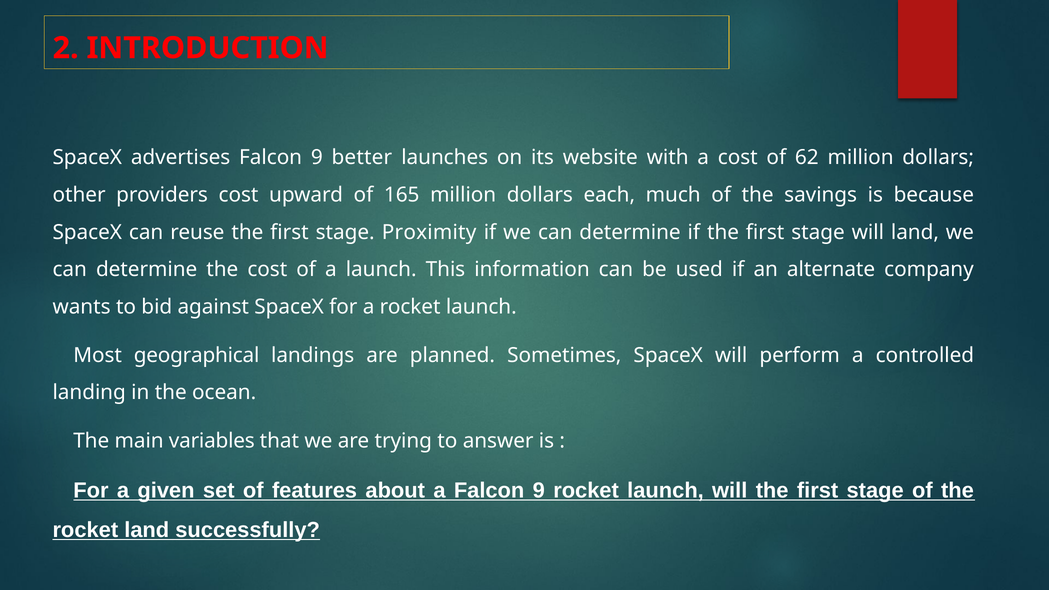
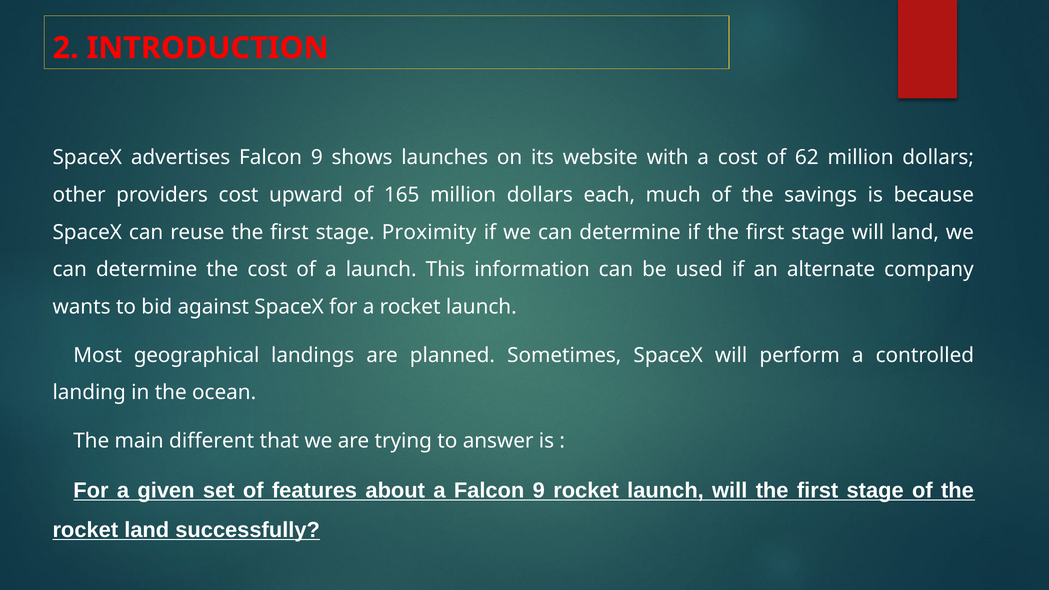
better: better -> shows (362, 157)
variables: variables -> different (212, 441)
